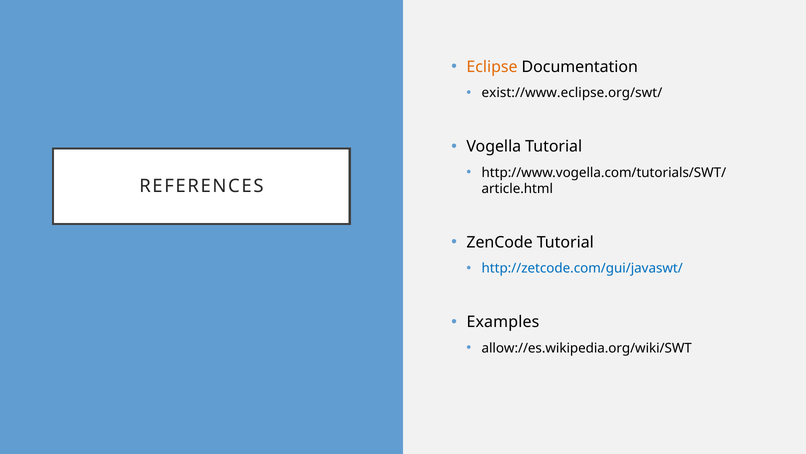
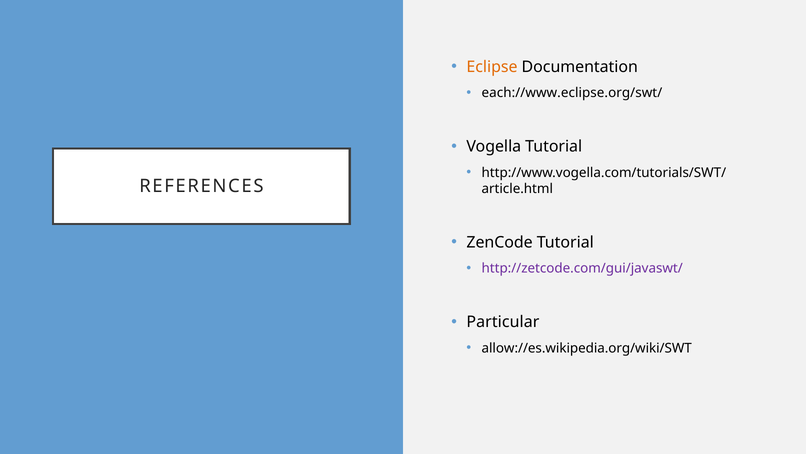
exist://www.eclipse.org/swt/: exist://www.eclipse.org/swt/ -> each://www.eclipse.org/swt/ (572, 93)
http://zetcode.com/gui/javaswt/ colour: blue -> purple (582, 268)
Examples: Examples -> Particular (503, 322)
